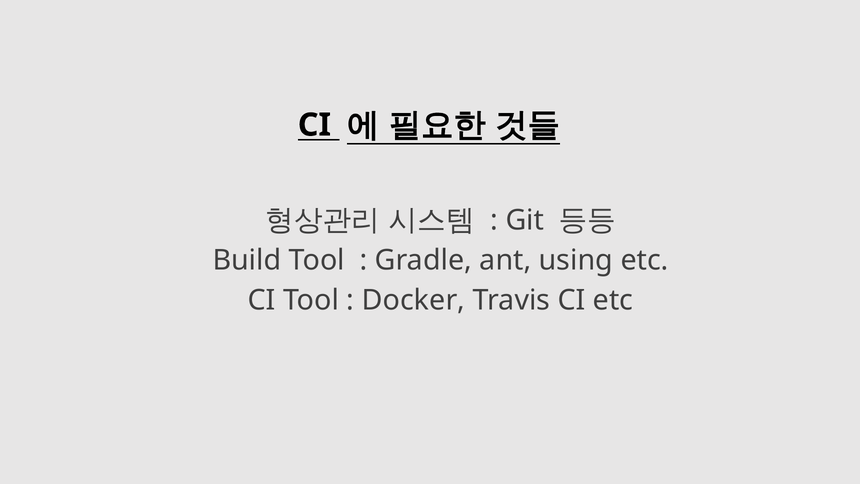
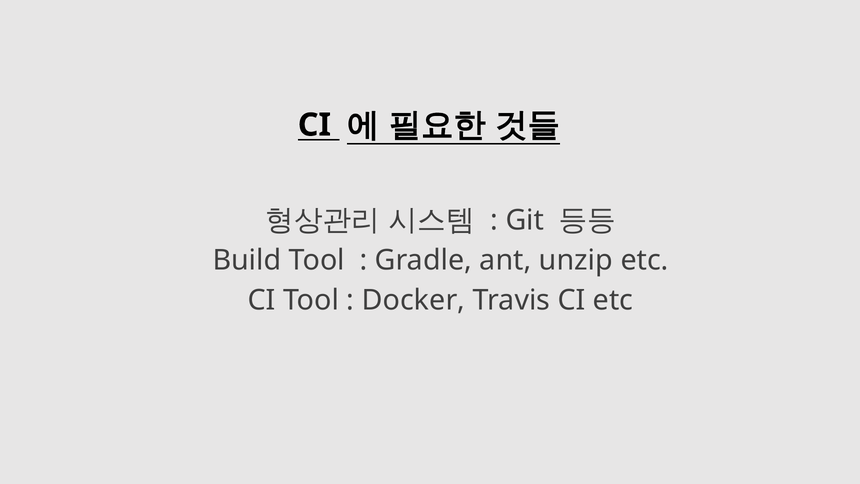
using: using -> unzip (576, 260)
